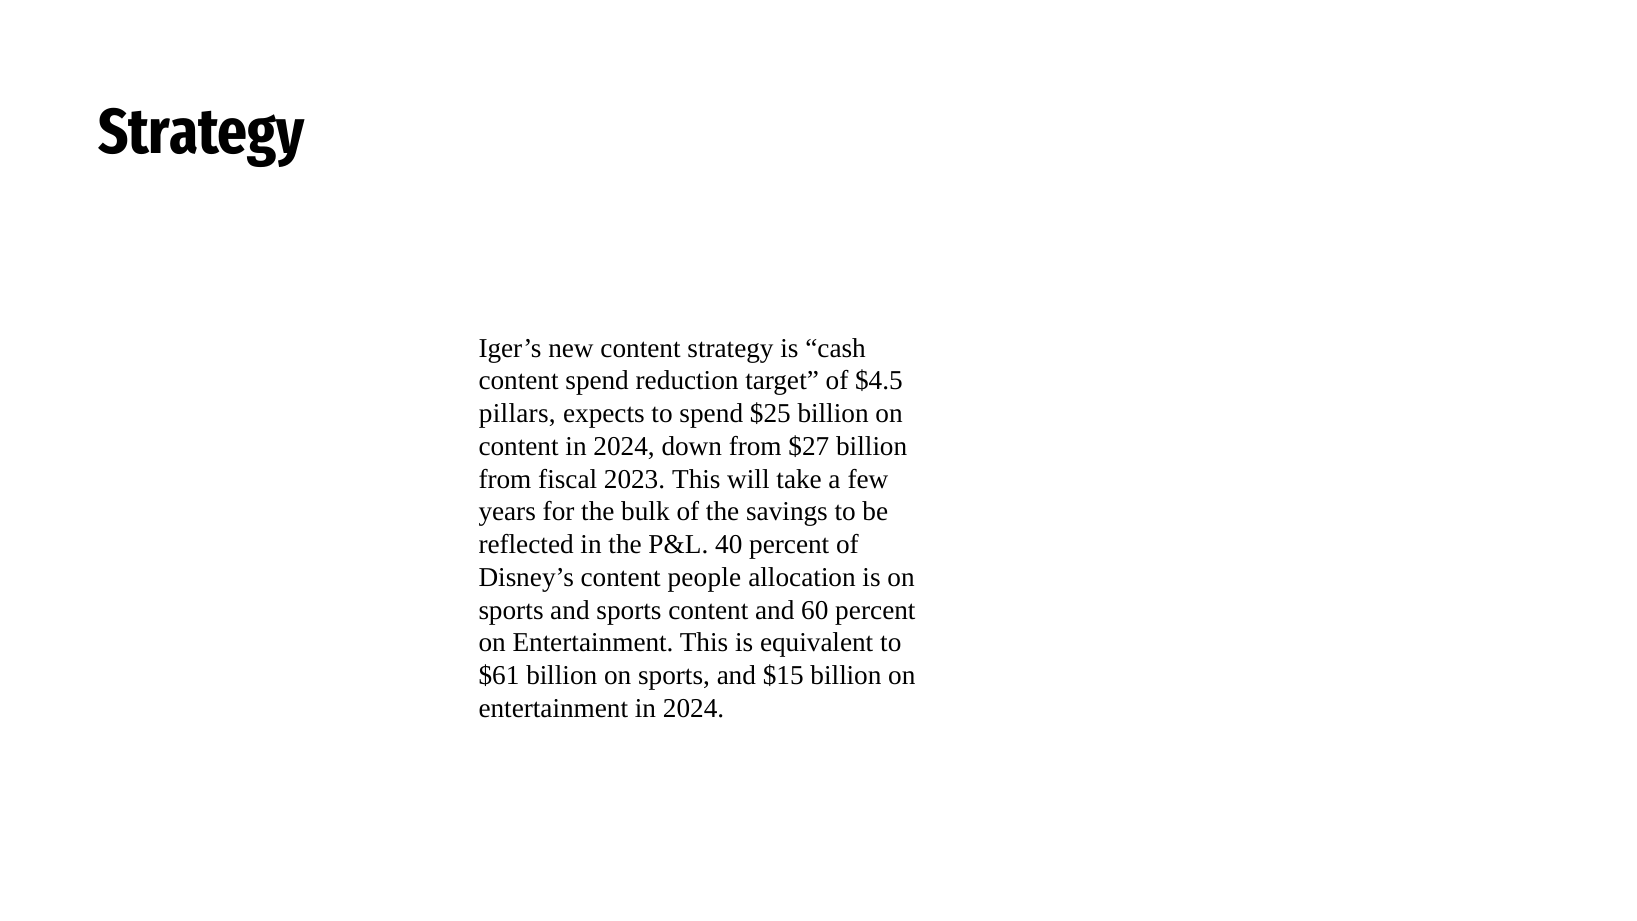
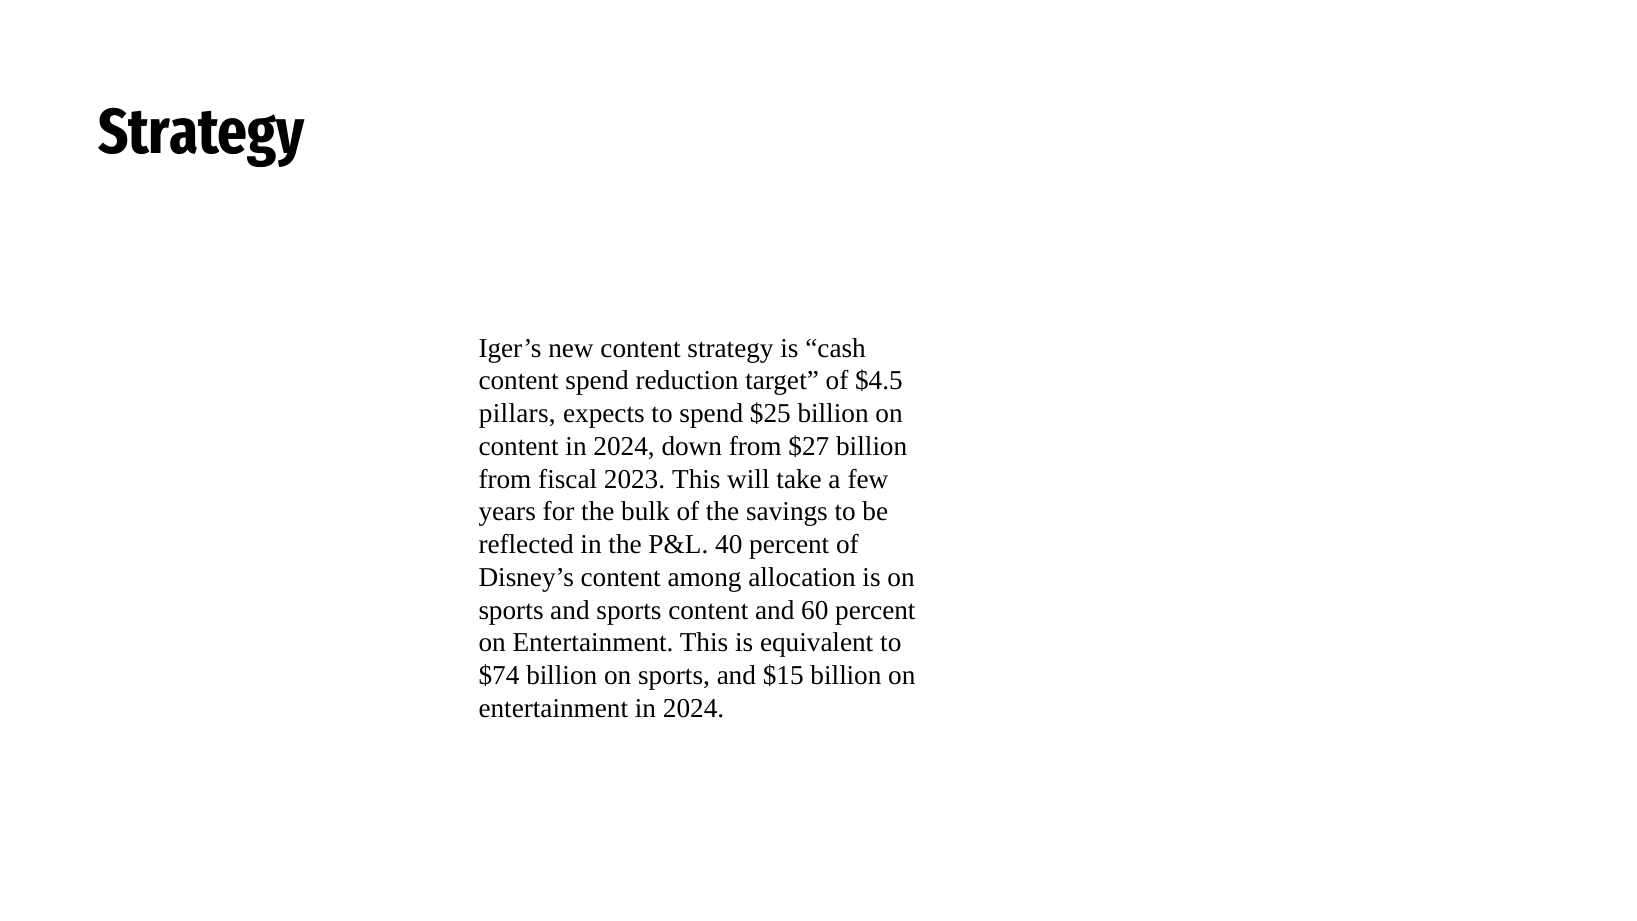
people: people -> among (705, 577)
$61: $61 -> $74 (499, 675)
